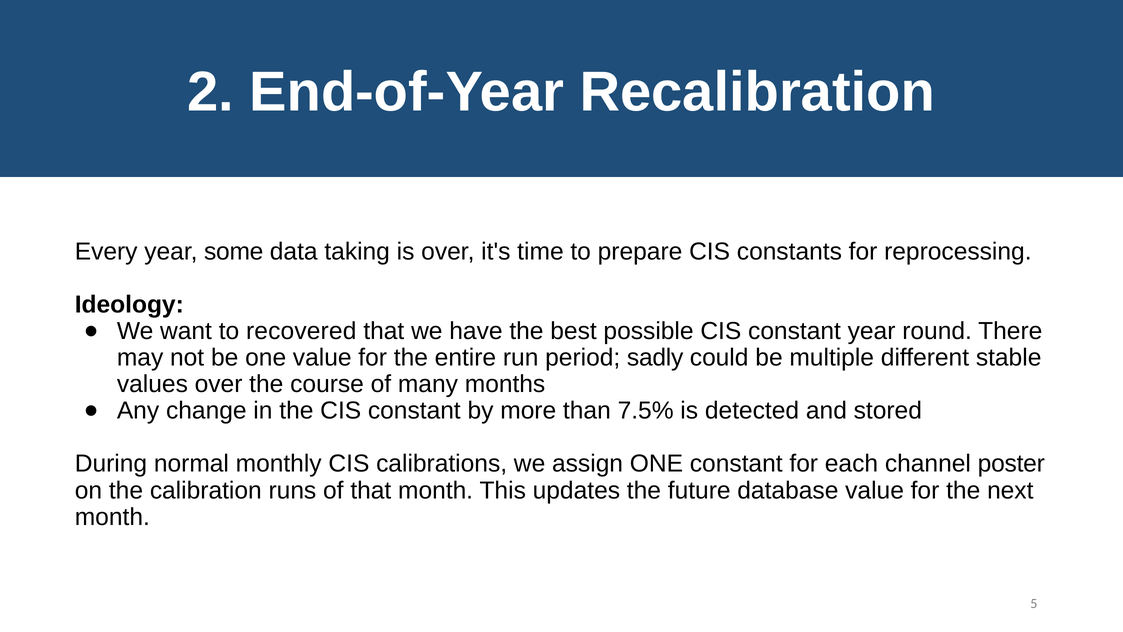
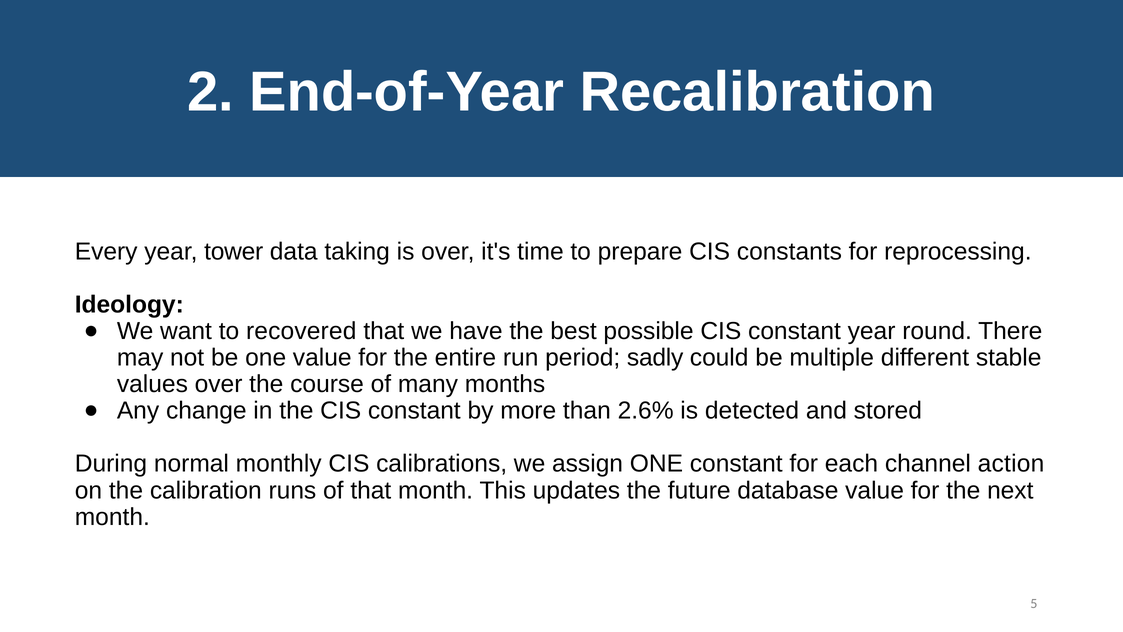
some: some -> tower (234, 251)
7.5%: 7.5% -> 2.6% (646, 411)
poster: poster -> action (1011, 464)
